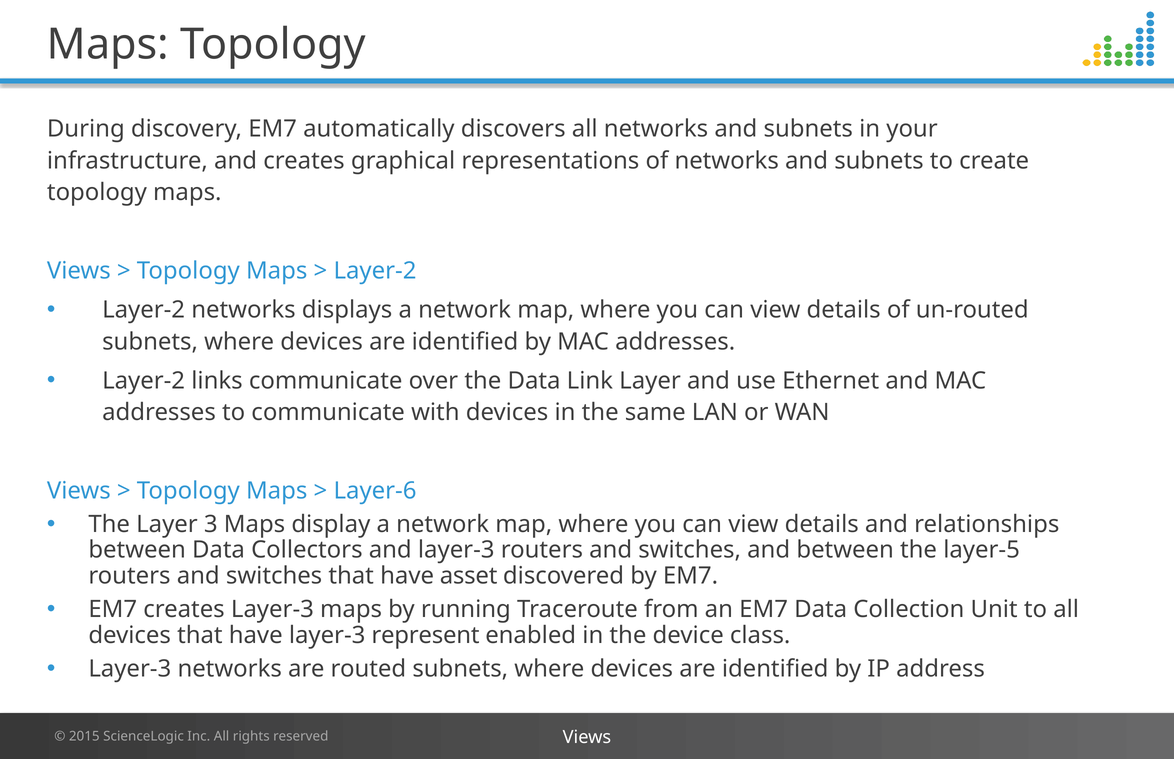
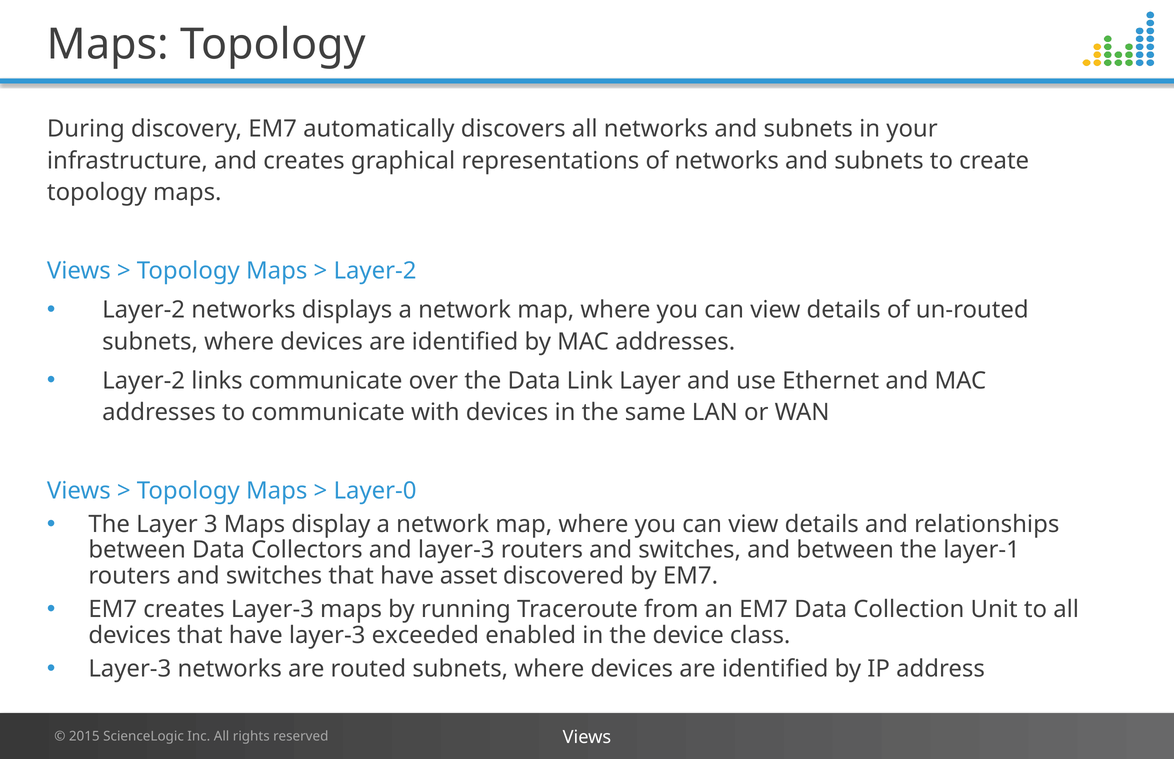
Layer-6: Layer-6 -> Layer-0 (375, 491)
layer-5: layer-5 -> layer-1 (982, 550)
represent: represent -> exceeded (425, 636)
